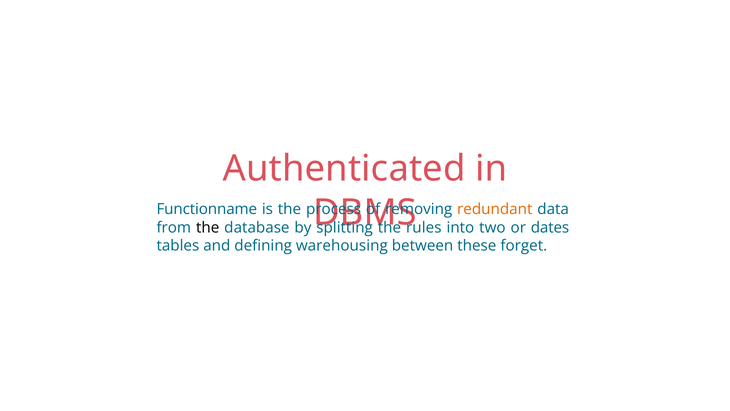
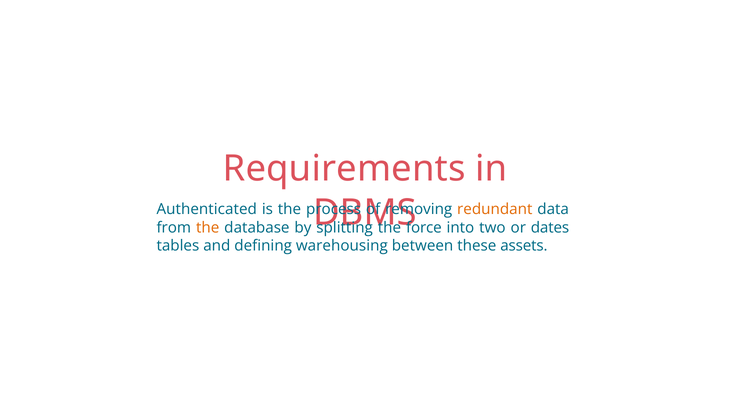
Authenticated: Authenticated -> Requirements (344, 169)
Functionname: Functionname -> Authenticated (207, 209)
the colour: black -> orange (208, 227)
rules: rules -> force (424, 227)
forget: forget -> assets (524, 246)
